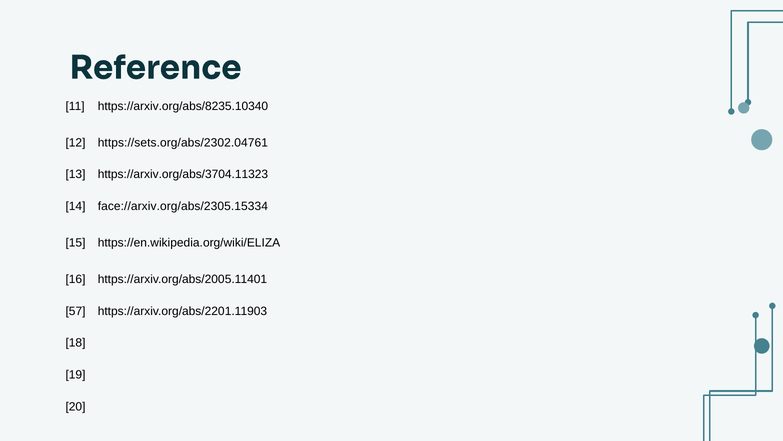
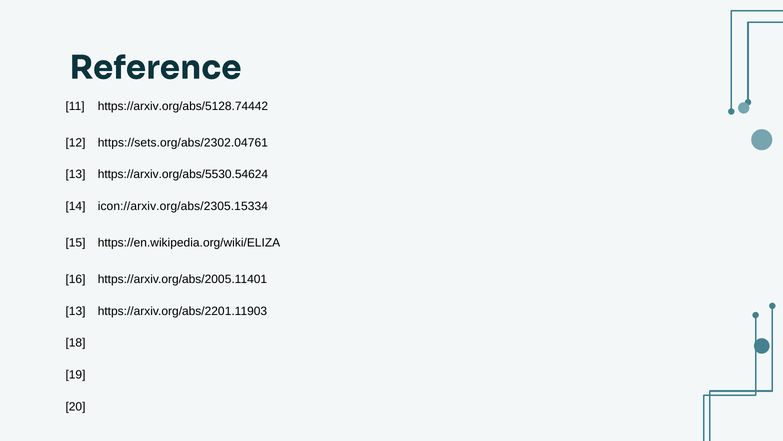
https://arxiv.org/abs/8235.10340: https://arxiv.org/abs/8235.10340 -> https://arxiv.org/abs/5128.74442 (183, 106)
https://arxiv.org/abs/3704.11323: https://arxiv.org/abs/3704.11323 -> https://arxiv.org/abs/5530.54624 (183, 174)
face://arxiv.org/abs/2305.15334: face://arxiv.org/abs/2305.15334 -> icon://arxiv.org/abs/2305.15334 (183, 206)
57: 57 -> 13 (76, 311)
